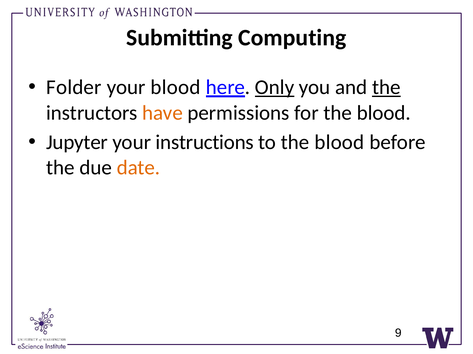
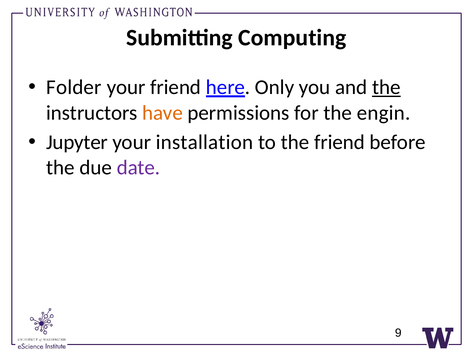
your blood: blood -> friend (176, 87)
Only underline: present -> none (275, 87)
for the blood: blood -> engin (384, 113)
instructions: instructions -> installation (205, 143)
to the blood: blood -> friend (340, 143)
date colour: orange -> purple (138, 168)
